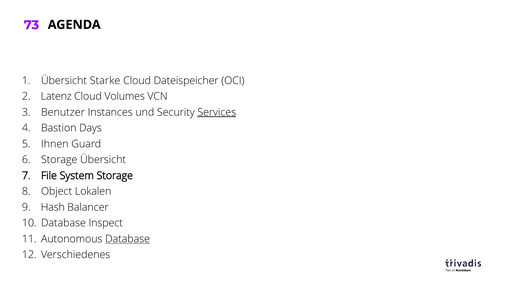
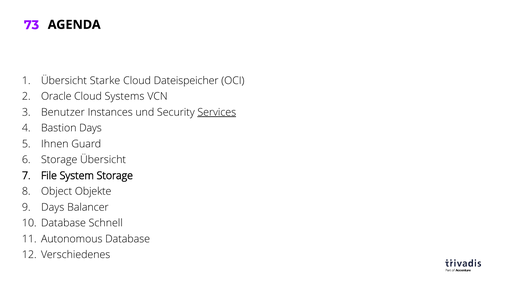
Latenz: Latenz -> Oracle (56, 96)
Volumes: Volumes -> Systems (125, 96)
Lokalen: Lokalen -> Objekte (93, 192)
Hash: Hash -> Days (53, 207)
Inspect: Inspect -> Schnell (106, 223)
Database underline: present -> none (128, 239)
